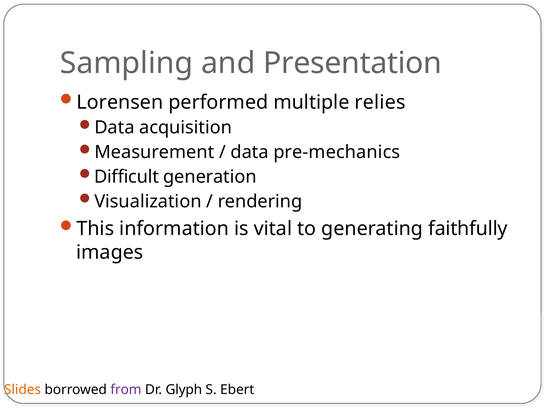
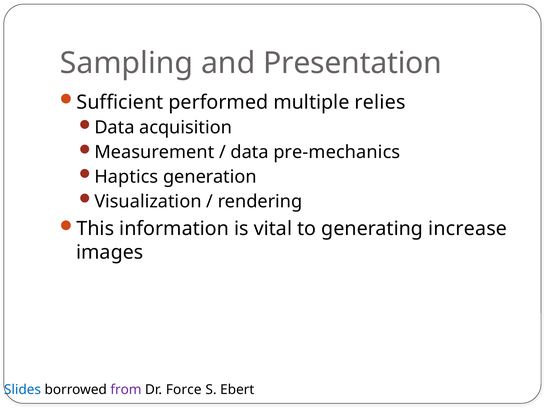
Lorensen: Lorensen -> Sufficient (120, 102)
Difficult: Difficult -> Haptics (126, 177)
faithfully: faithfully -> increase (468, 229)
Slides colour: orange -> blue (23, 389)
Glyph: Glyph -> Force (184, 389)
